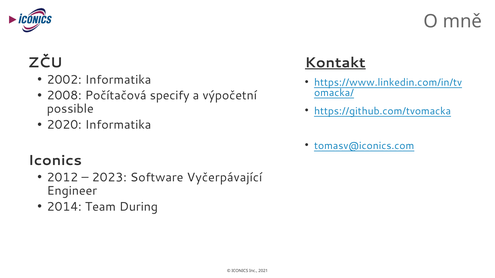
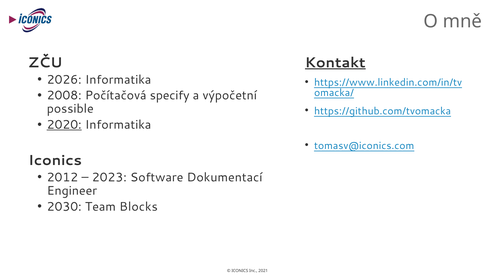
2002: 2002 -> 2026 (64, 80)
2020 underline: none -> present (64, 125)
Vyčerpávající: Vyčerpávající -> Dokumentací (225, 178)
2014: 2014 -> 2030 (64, 207)
During: During -> Blocks (138, 207)
